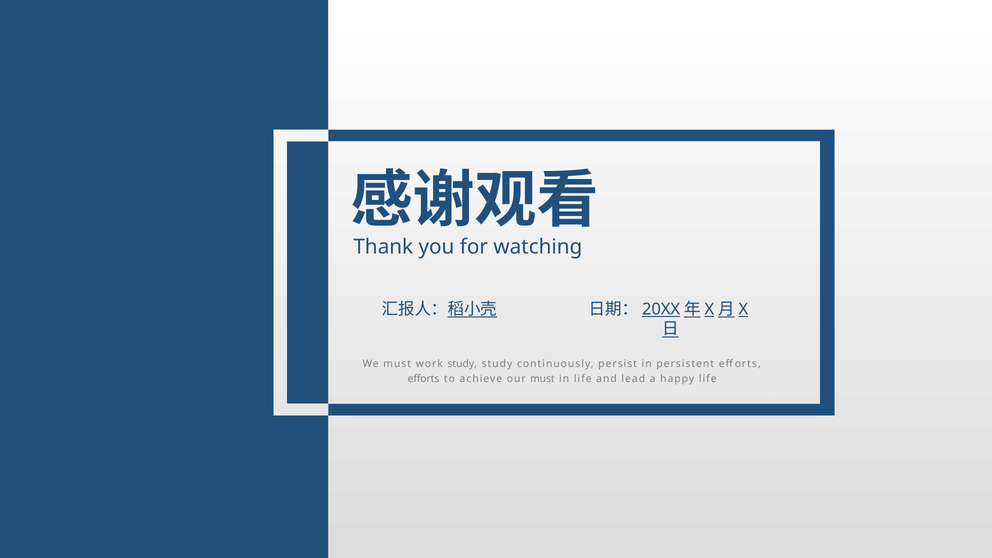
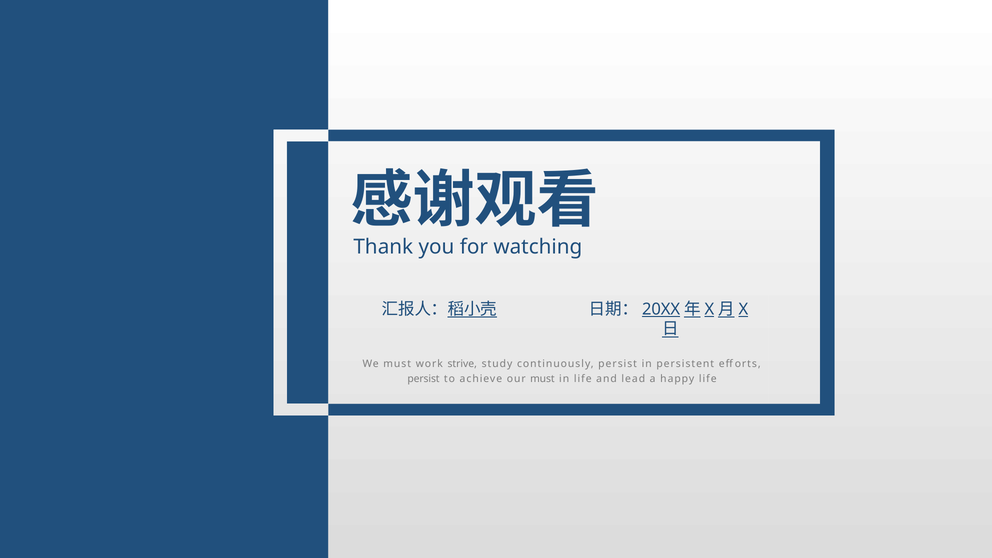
work study: study -> strive (462, 364)
efforts: efforts -> persist (424, 379)
